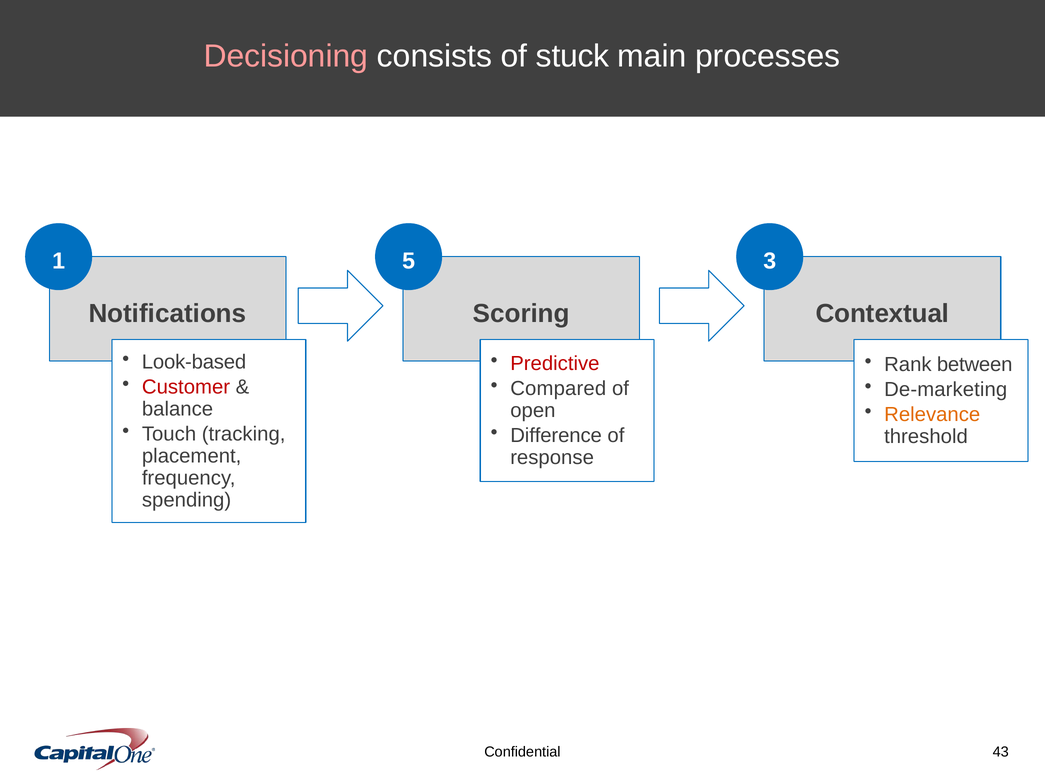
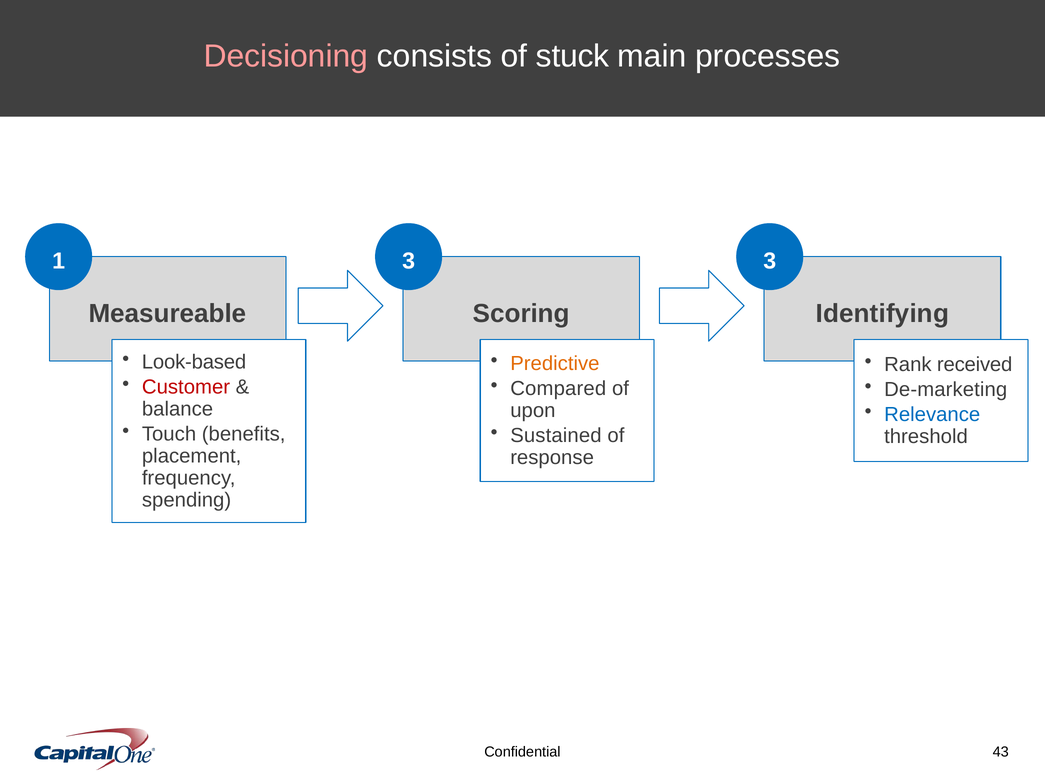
1 5: 5 -> 3 (409, 261)
Notifications: Notifications -> Measureable (167, 314)
Contextual: Contextual -> Identifying (882, 314)
Predictive colour: red -> orange (555, 363)
between: between -> received (975, 364)
open: open -> upon (533, 410)
Relevance colour: orange -> blue (932, 414)
tracking: tracking -> benefits (244, 434)
Difference: Difference -> Sustained (556, 435)
